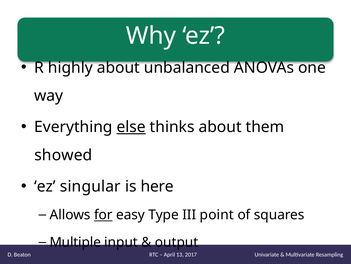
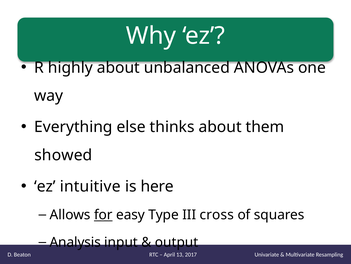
else underline: present -> none (131, 127)
singular: singular -> intuitive (90, 186)
point: point -> cross (217, 214)
Multiple: Multiple -> Analysis (75, 242)
